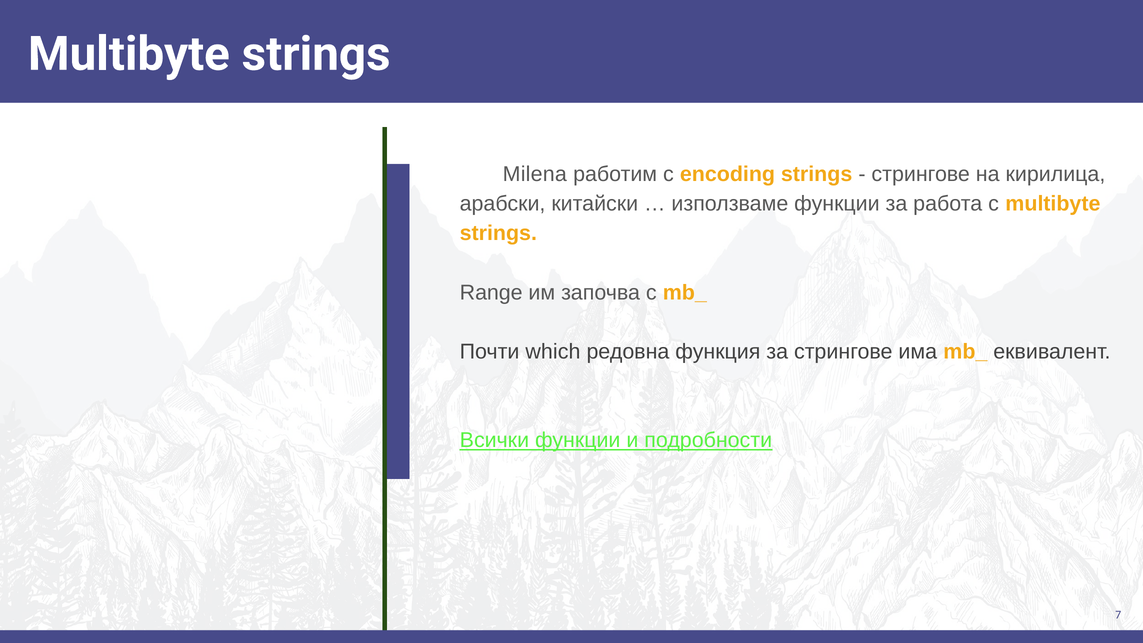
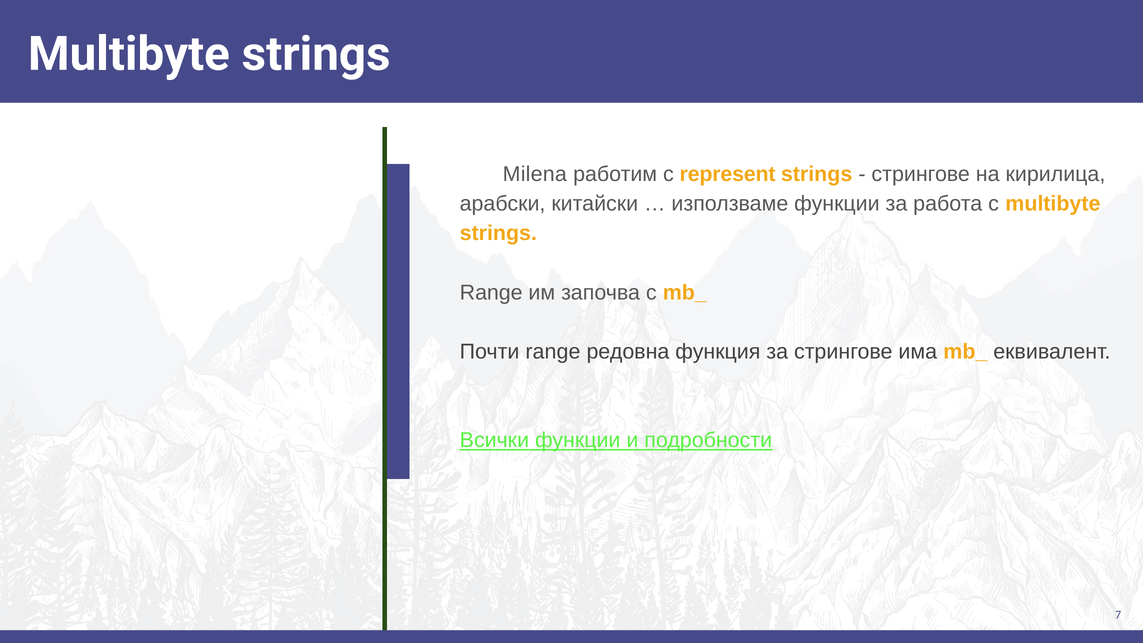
encoding: encoding -> represent (728, 174)
Почти which: which -> range (553, 352)
